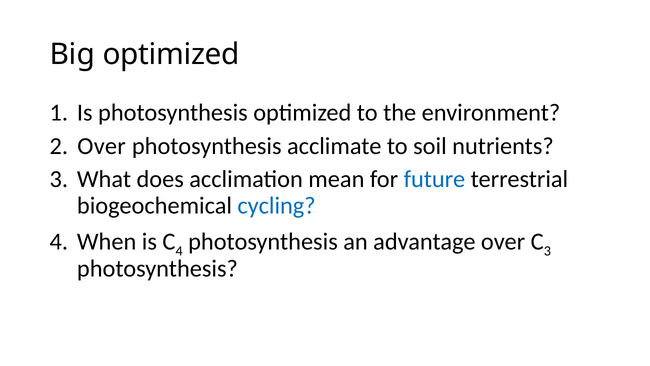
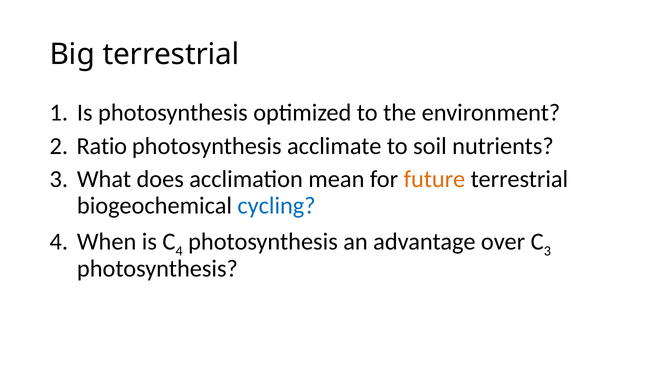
Big optimized: optimized -> terrestrial (171, 55)
Over: Over -> Ratio (102, 146)
future colour: blue -> orange (434, 179)
